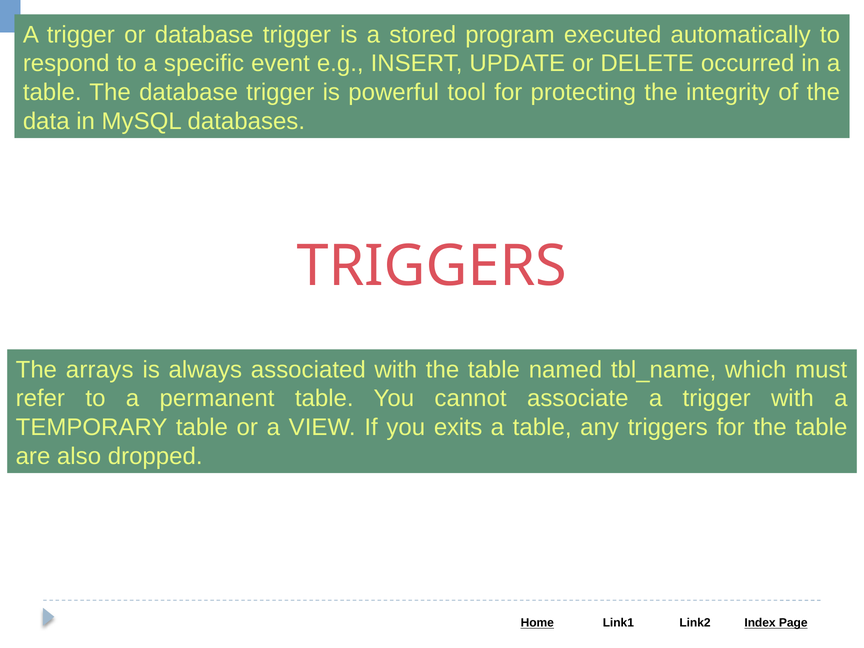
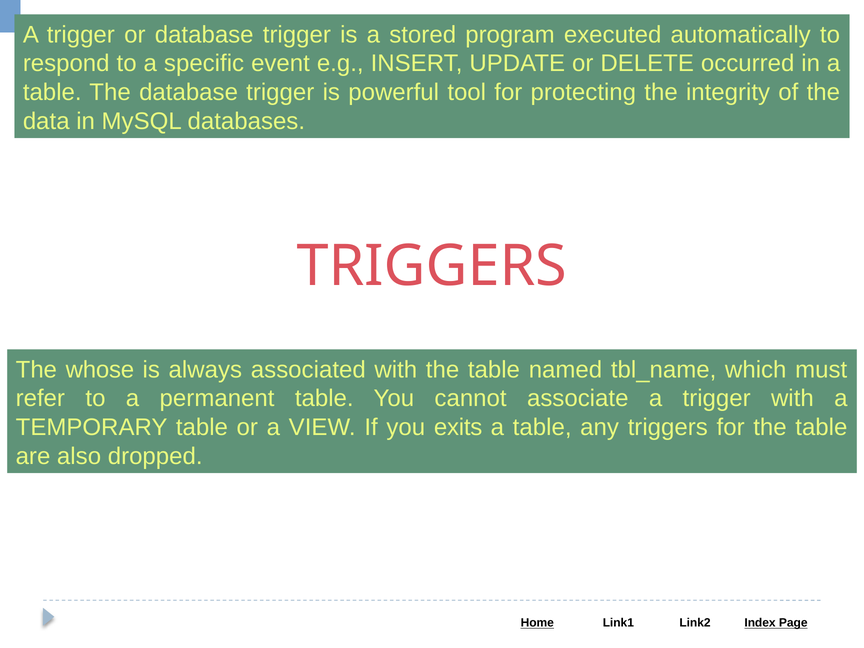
arrays: arrays -> whose (100, 370)
